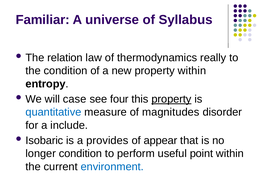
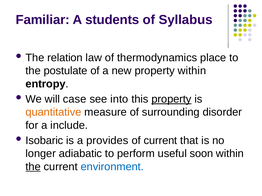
universe: universe -> students (112, 20)
really: really -> place (213, 58)
the condition: condition -> postulate (66, 71)
four: four -> into (119, 99)
quantitative colour: blue -> orange (53, 112)
magnitudes: magnitudes -> surrounding (171, 112)
of appear: appear -> current (160, 141)
longer condition: condition -> adiabatic (80, 154)
point: point -> soon (201, 154)
the underline: none -> present (33, 167)
